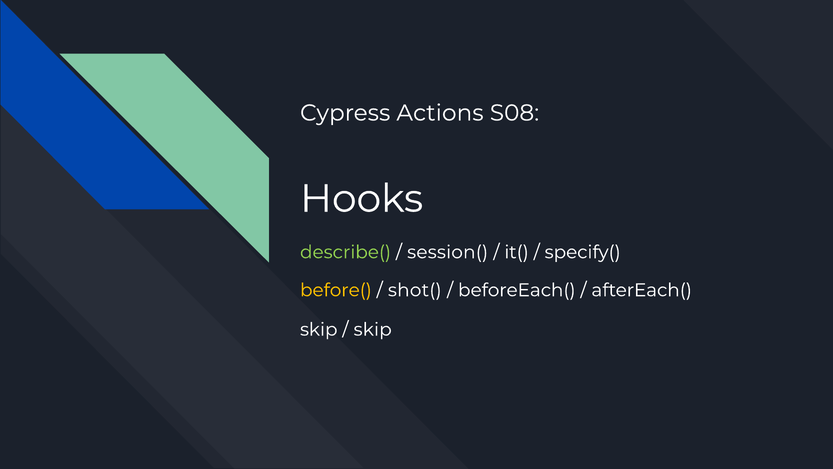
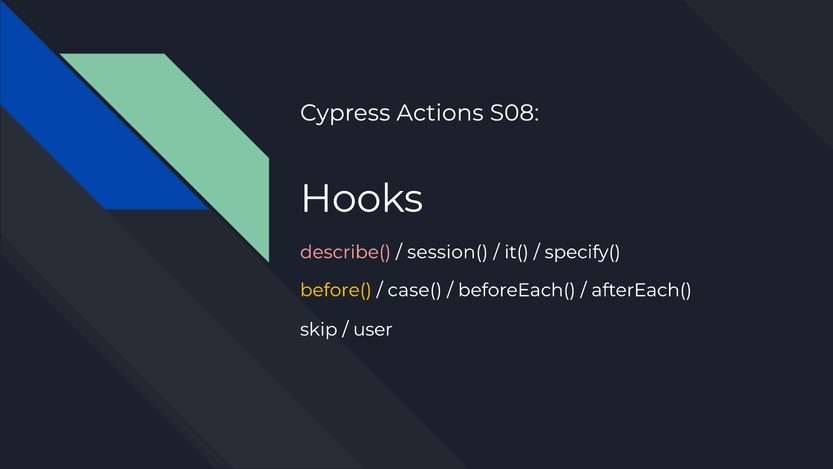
describe( colour: light green -> pink (346, 252)
shot(: shot( -> case( (415, 290)
skip: skip -> user (373, 329)
